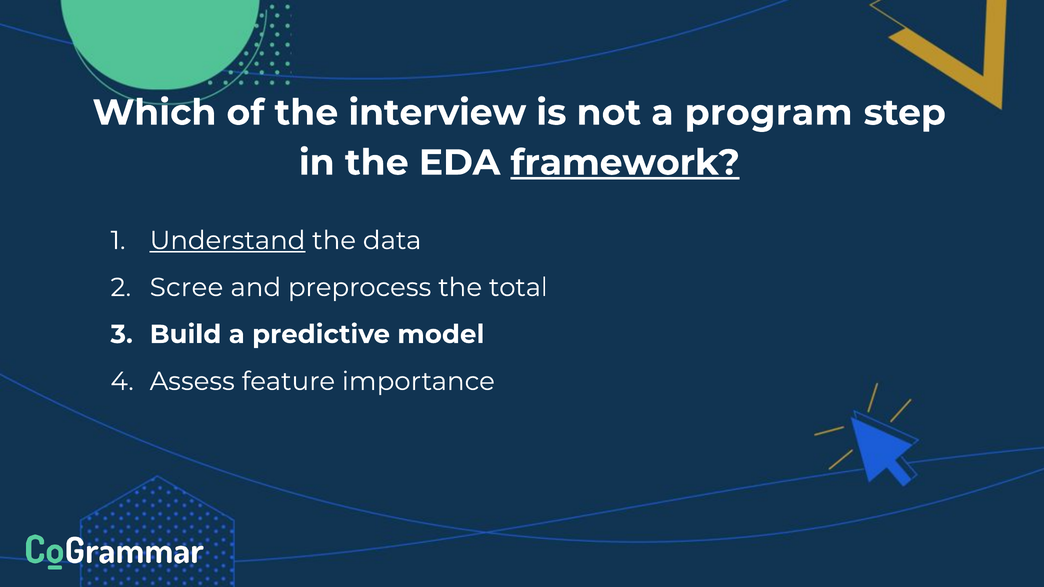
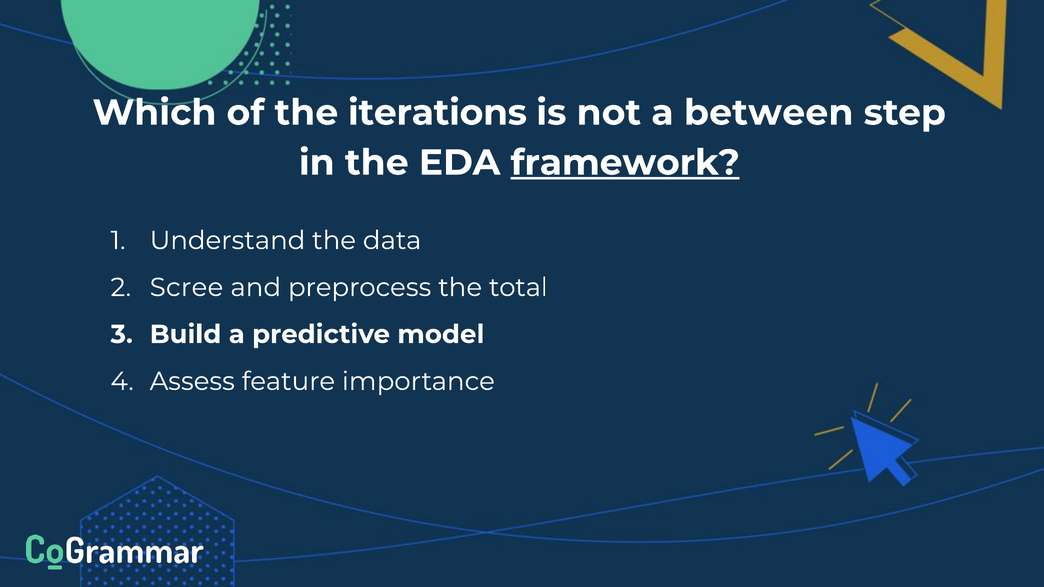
interview: interview -> iterations (437, 113)
program: program -> between (769, 113)
Understand underline: present -> none (228, 241)
